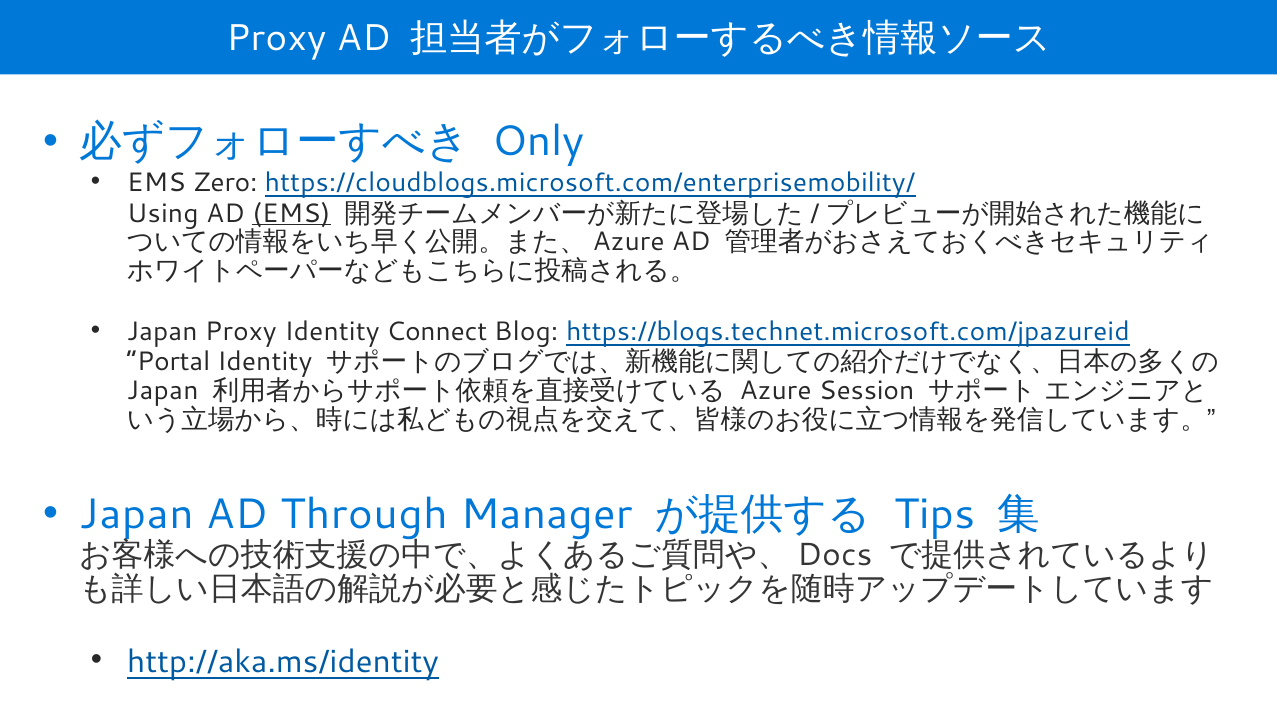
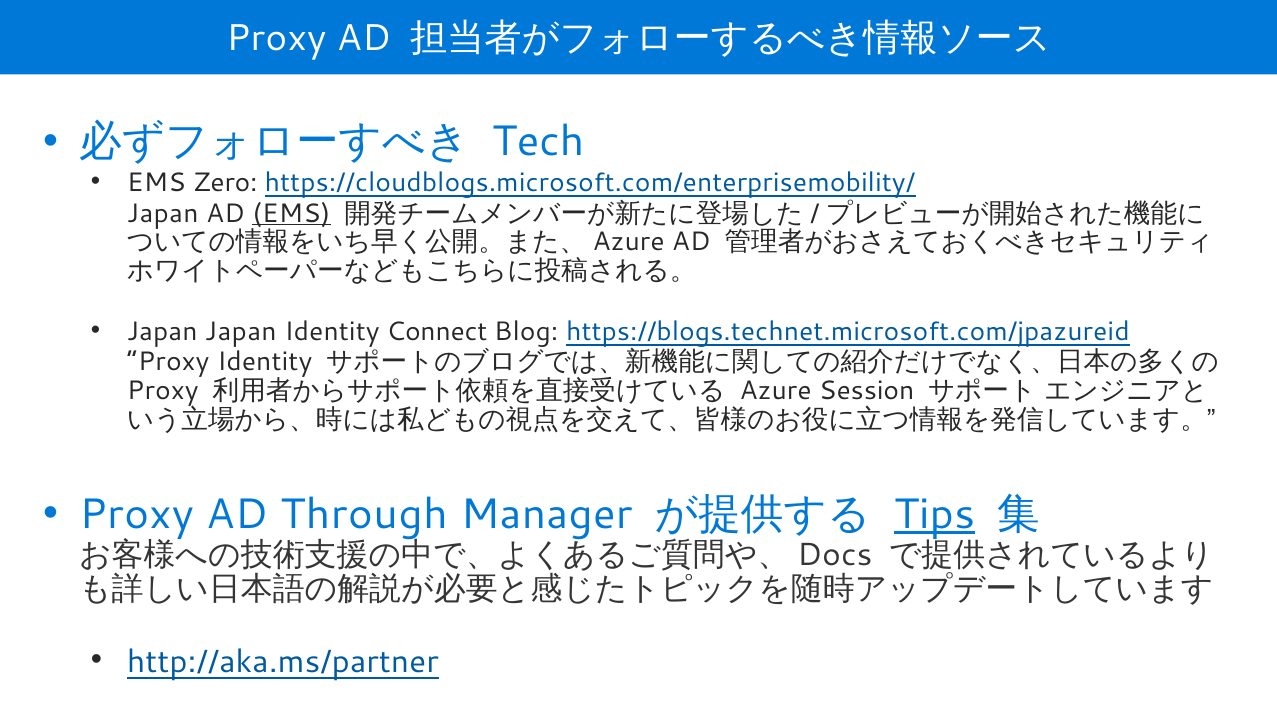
Only: Only -> Tech (538, 142)
Using: Using -> Japan (163, 213)
Japan Proxy: Proxy -> Japan (241, 332)
Portal: Portal -> Proxy (168, 362)
Japan: Japan -> Proxy (163, 391)
Japan: Japan -> Proxy (136, 515)
Tips underline: none -> present (935, 515)
http://aka.ms/identity: http://aka.ms/identity -> http://aka.ms/partner (283, 663)
